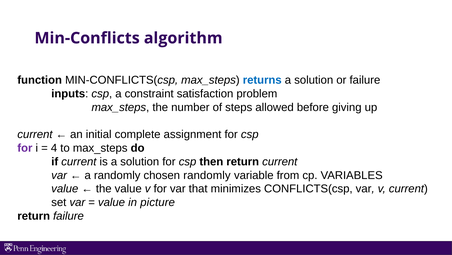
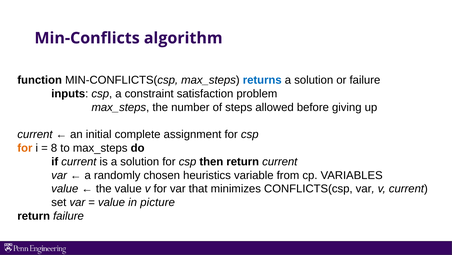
for colour: purple -> orange (25, 148)
4: 4 -> 8 (54, 148)
chosen randomly: randomly -> heuristics (207, 175)
